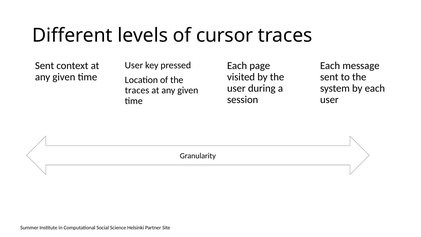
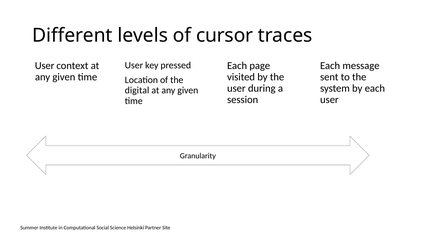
Sent: Sent -> User (45, 66)
traces: traces -> digital (137, 90)
